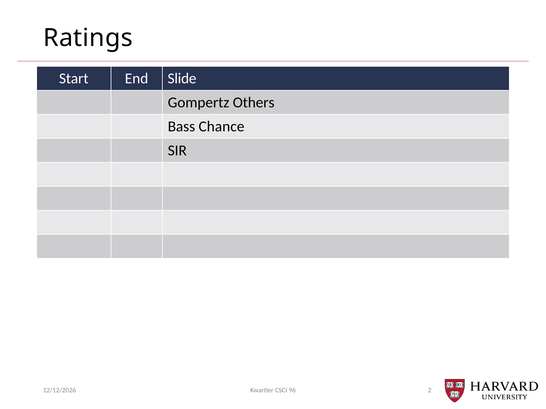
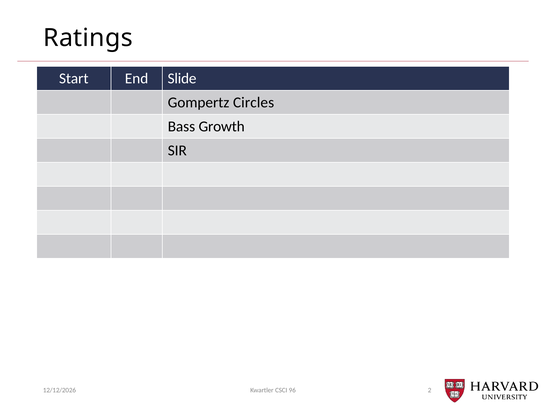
Others: Others -> Circles (254, 103)
Chance: Chance -> Growth (222, 127)
